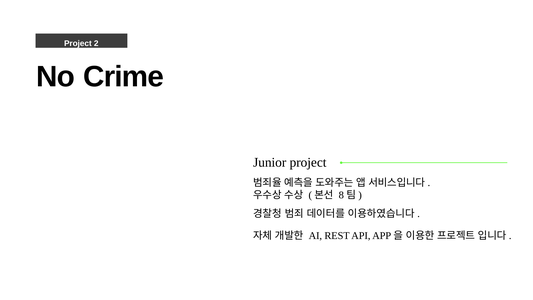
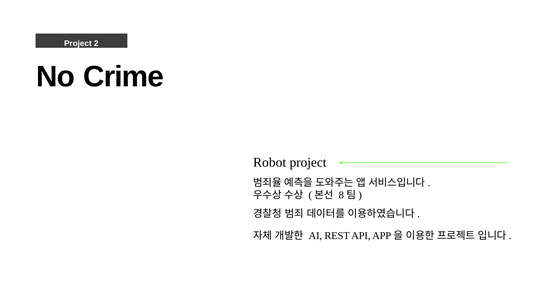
Junior: Junior -> Robot (270, 163)
